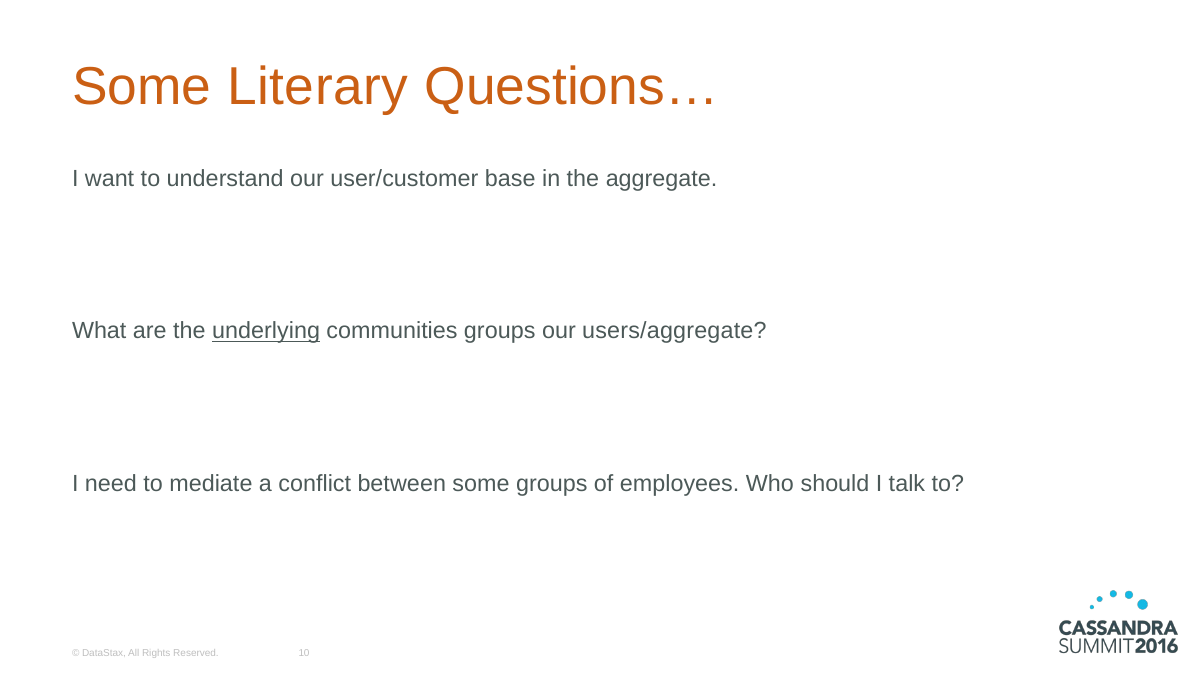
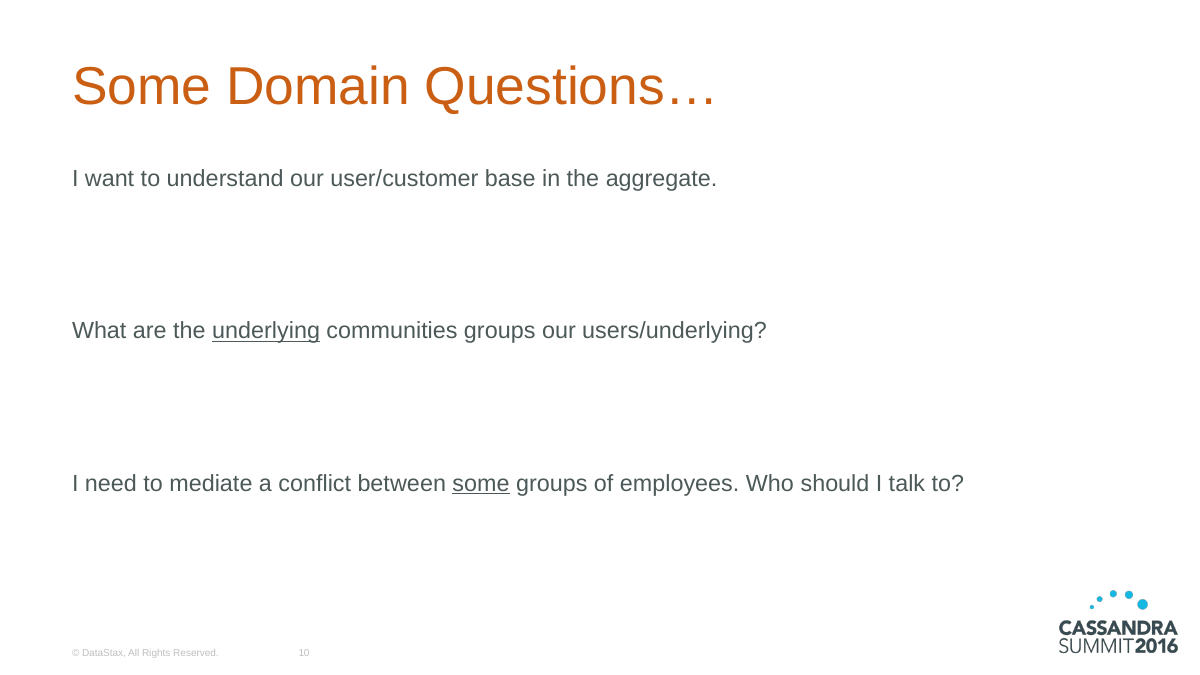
Literary: Literary -> Domain (318, 87)
users/aggregate: users/aggregate -> users/underlying (674, 331)
some underline: none -> present (481, 483)
